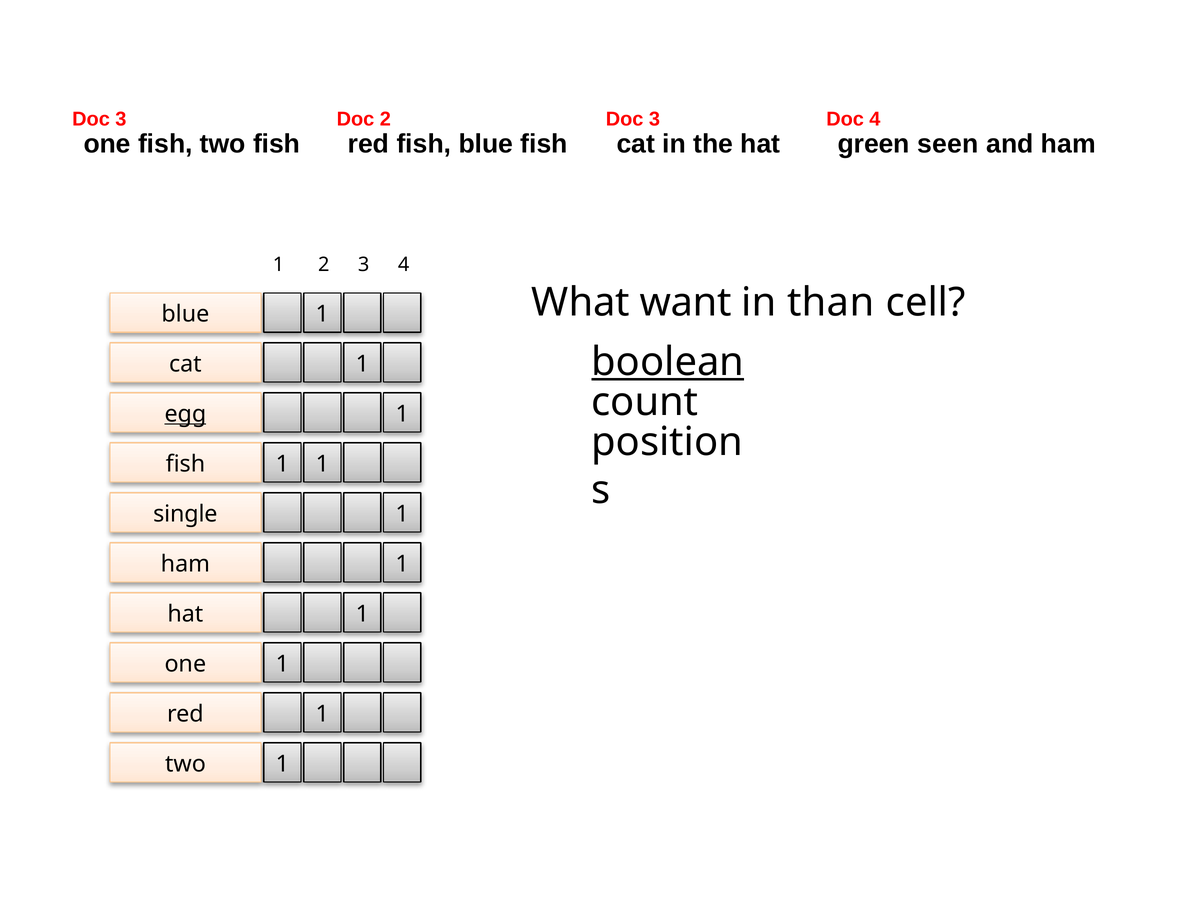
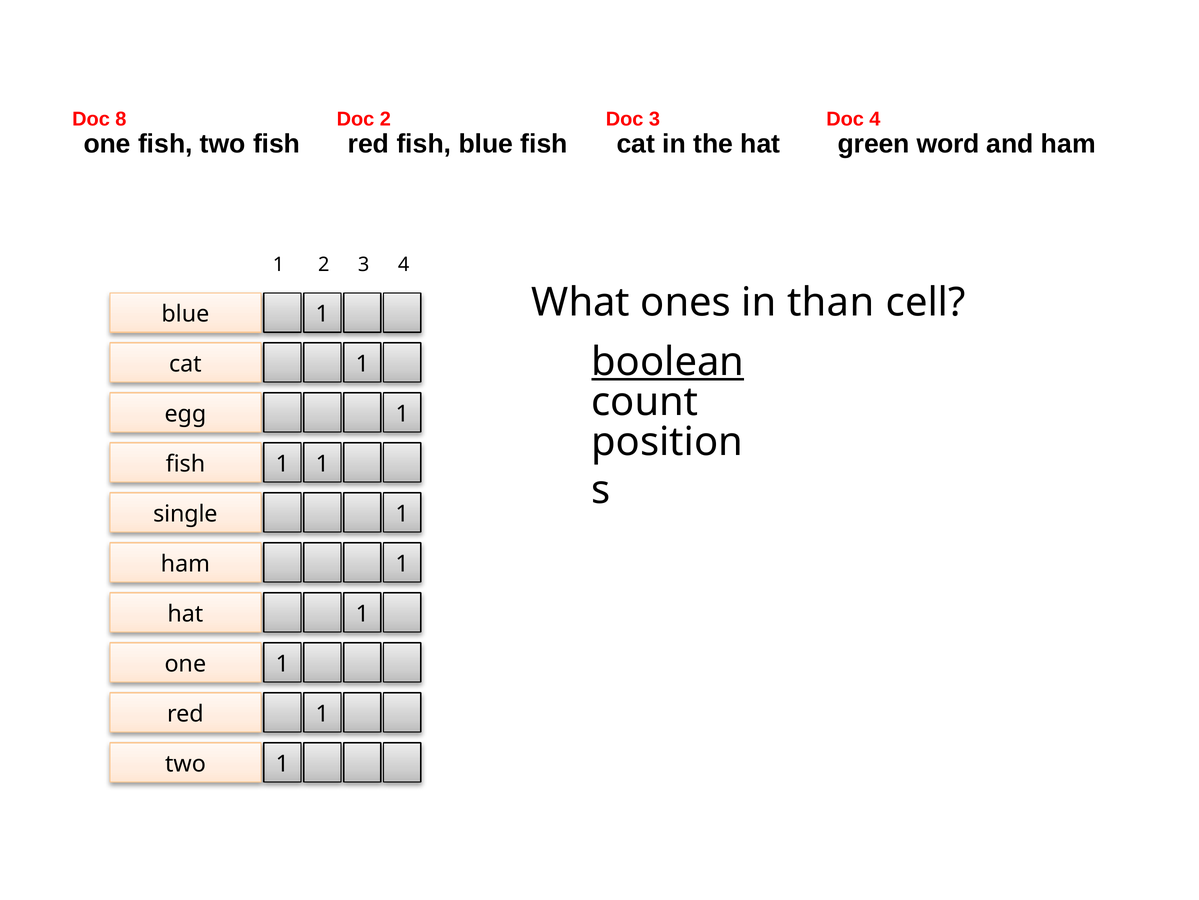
3: 3 -> 8 (121, 119)
seen: seen -> word (948, 144)
want: want -> ones (686, 302)
egg underline: present -> none (185, 414)
